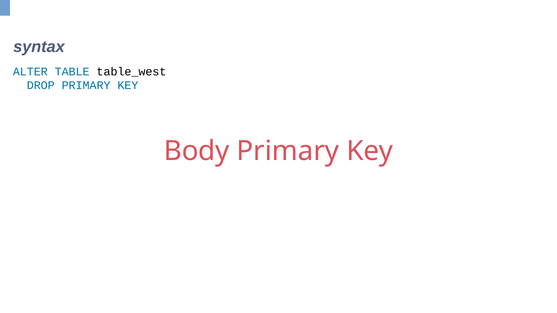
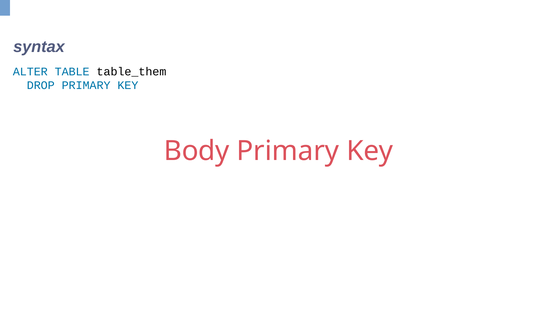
table_west: table_west -> table_them (131, 72)
